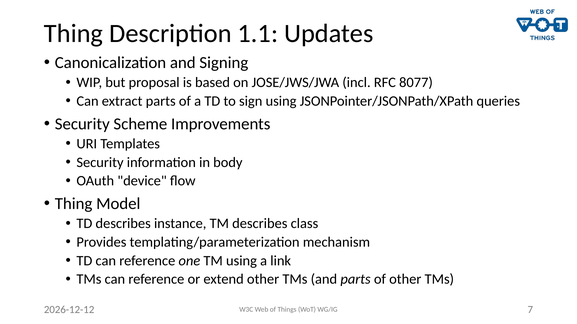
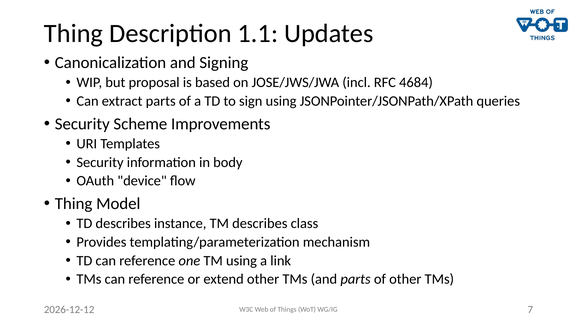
8077: 8077 -> 4684 (416, 83)
